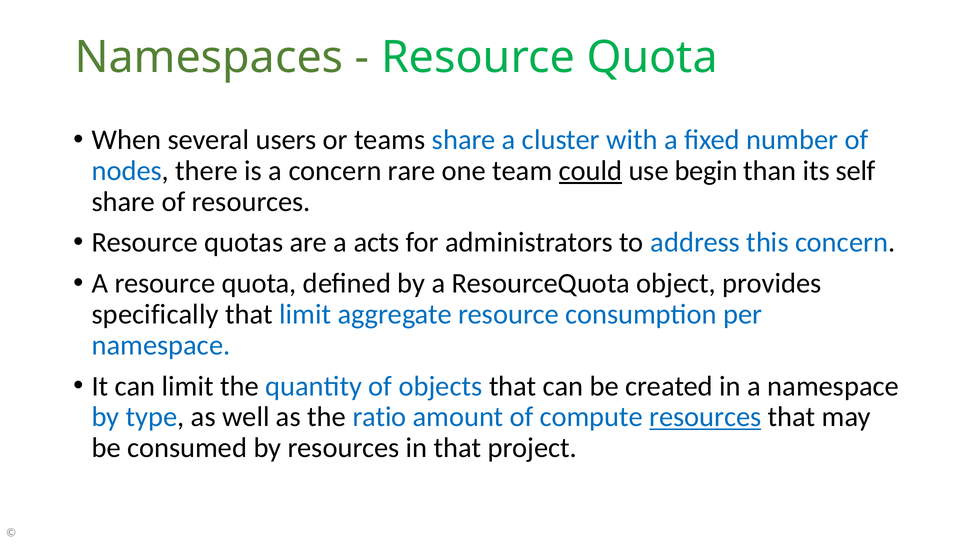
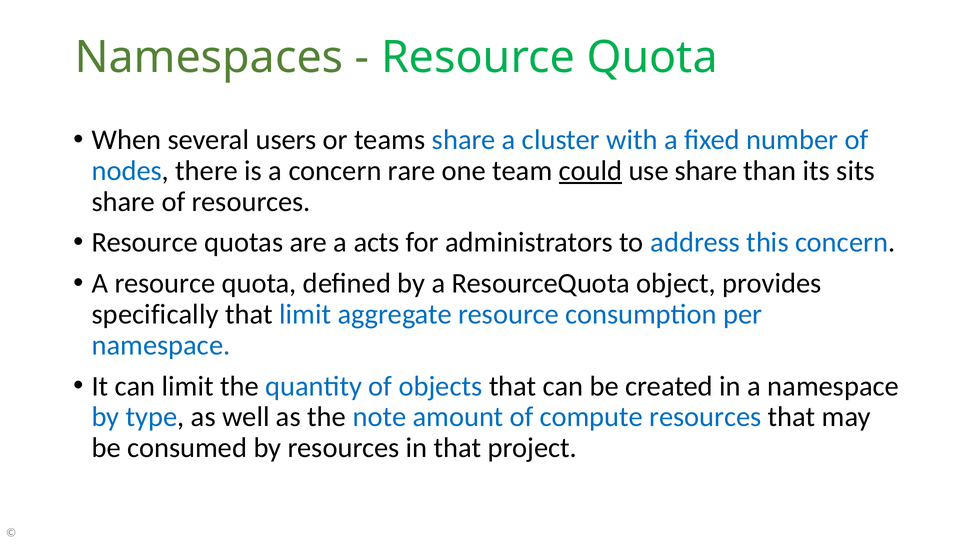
use begin: begin -> share (706, 171)
self: self -> sits (856, 171)
ratio: ratio -> note (379, 417)
resources underline: present -> none (705, 417)
